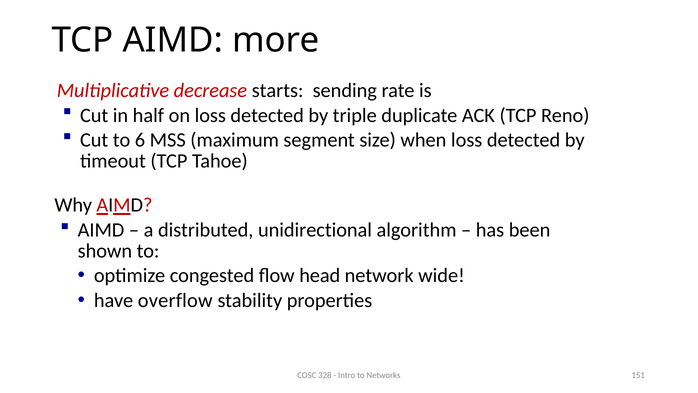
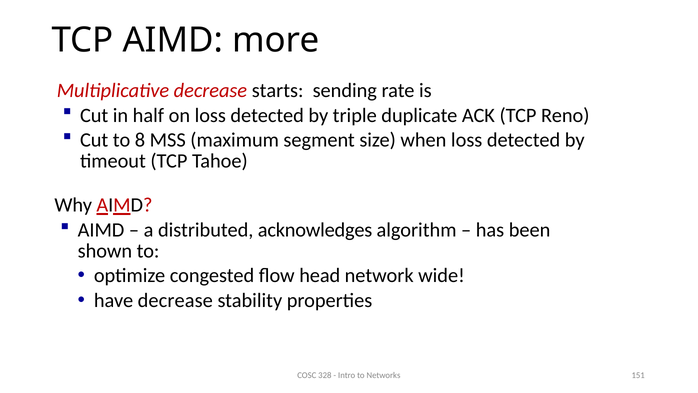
6: 6 -> 8 (140, 140)
unidirectional: unidirectional -> acknowledges (315, 230)
have overflow: overflow -> decrease (175, 300)
